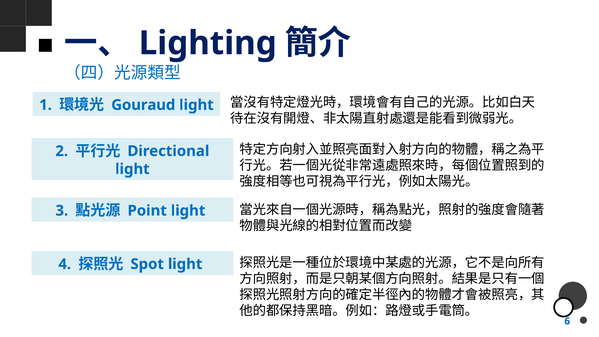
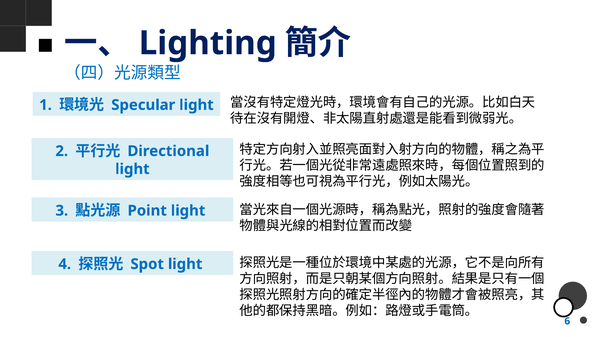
Gouraud: Gouraud -> Specular (143, 105)
